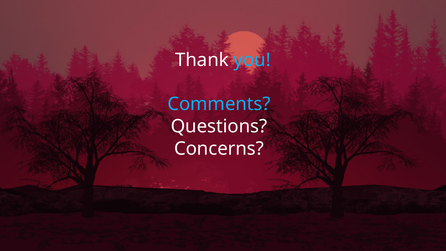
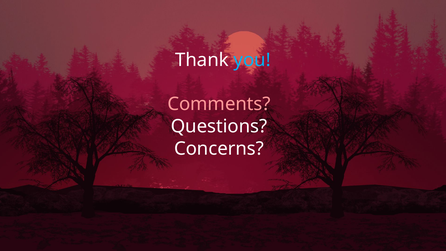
Comments colour: light blue -> pink (219, 104)
